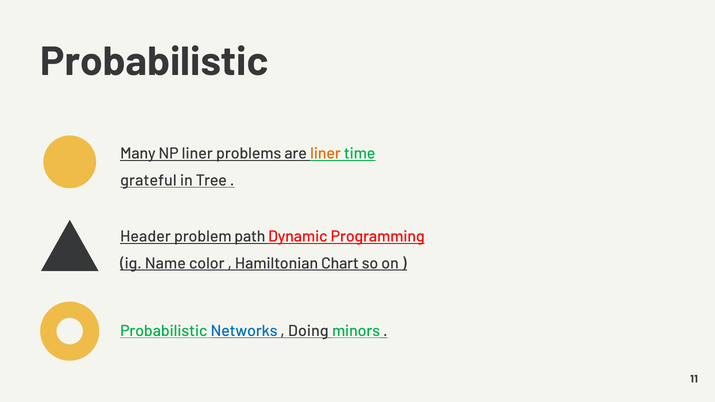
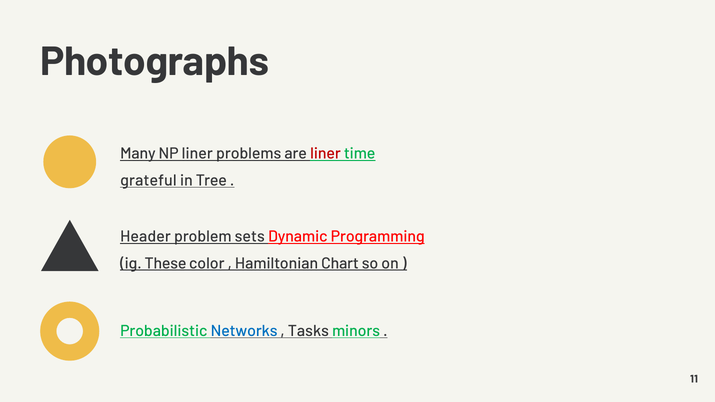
Probabilistic: Probabilistic -> Photographs (155, 62)
liner colour: orange -> red (325, 154)
path: path -> sets (250, 237)
Name: Name -> These (166, 263)
Doing: Doing -> Tasks (308, 331)
